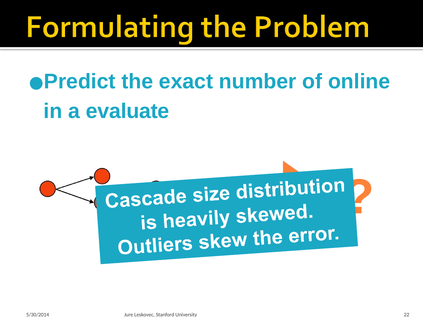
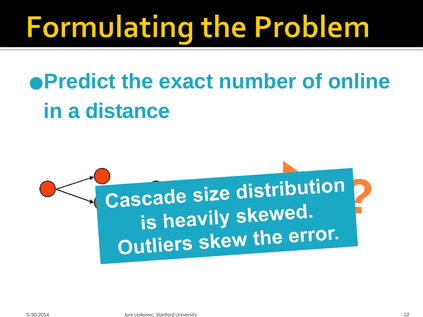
evaluate: evaluate -> distance (128, 111)
